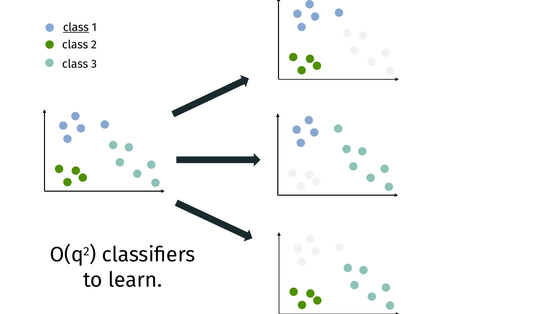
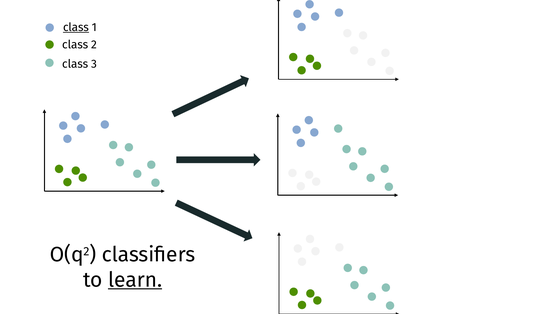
learn underline: none -> present (135, 280)
